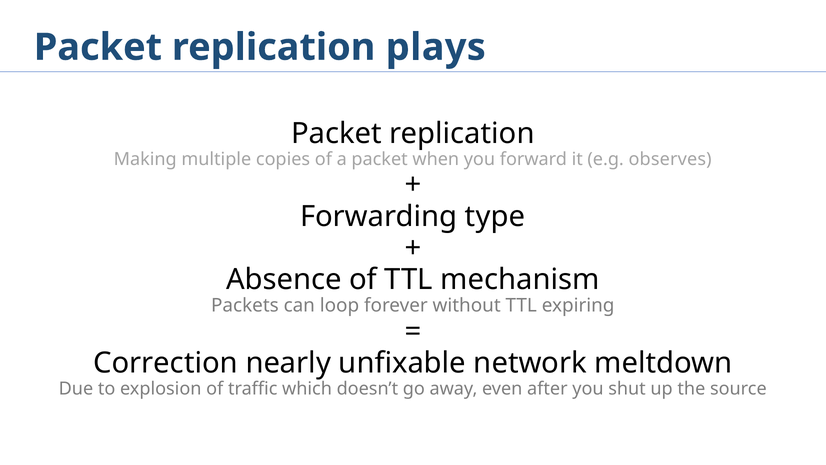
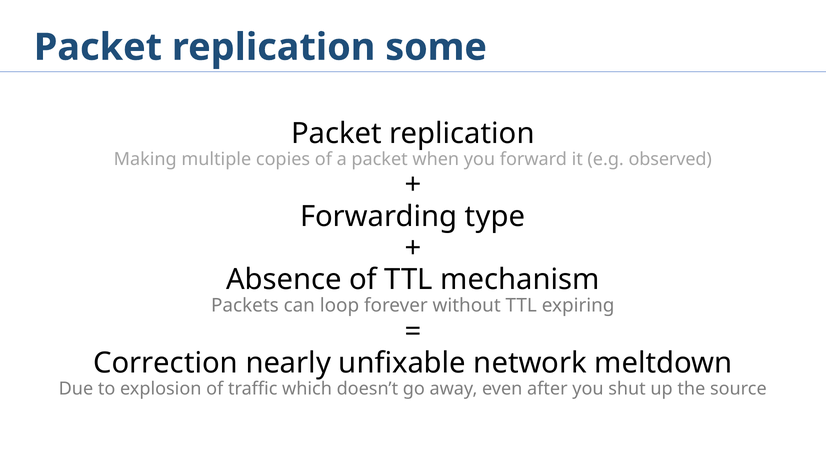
plays: plays -> some (436, 47)
observes: observes -> observed (670, 159)
